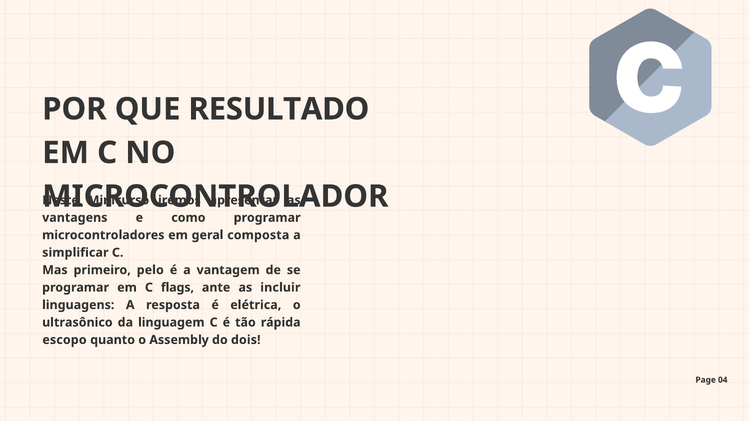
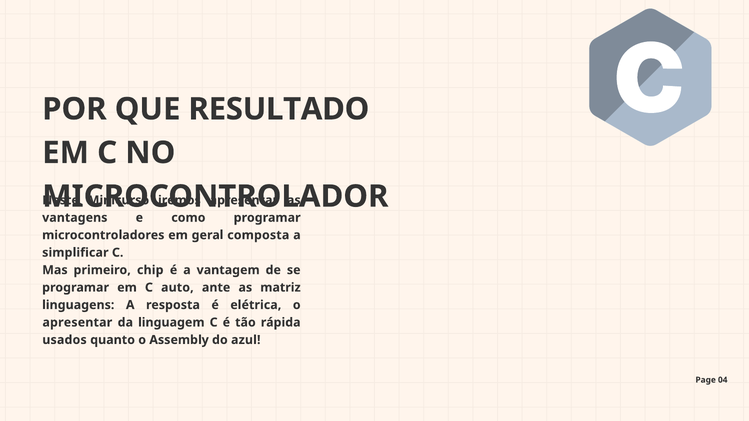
pelo: pelo -> chip (150, 270)
flags: flags -> auto (177, 288)
incluir: incluir -> matriz (280, 288)
ultrasônico: ultrasônico -> apresentar (77, 323)
escopo: escopo -> usados (64, 340)
dois: dois -> azul (246, 340)
